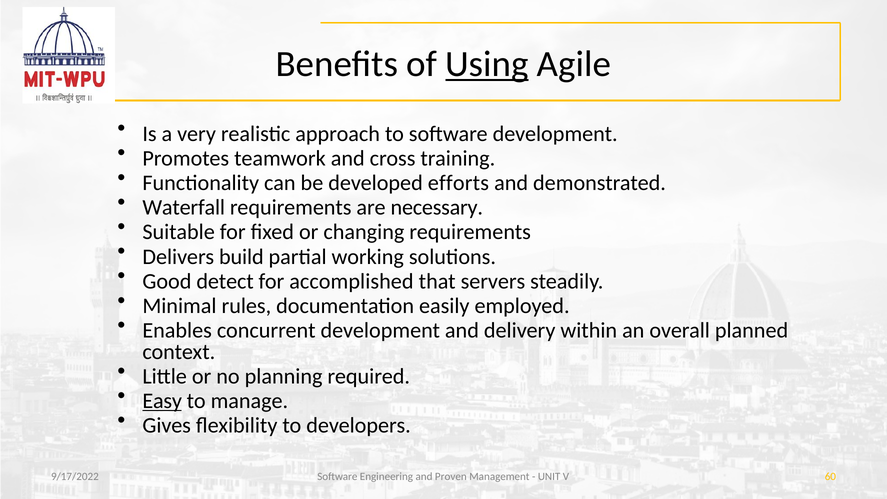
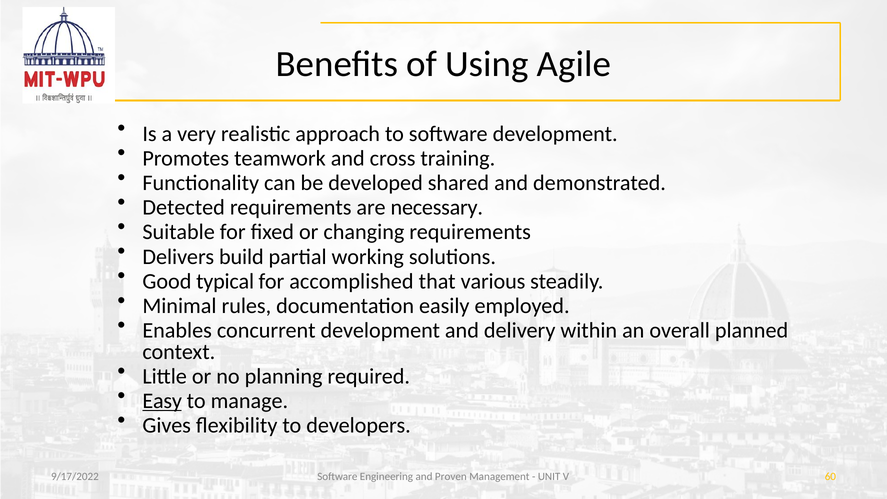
Using underline: present -> none (487, 64)
efforts: efforts -> shared (458, 183)
Waterfall: Waterfall -> Detected (184, 208)
detect: detect -> typical (225, 281)
servers: servers -> various (493, 281)
